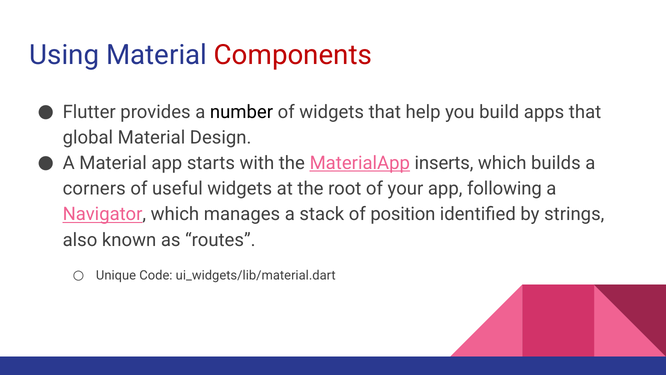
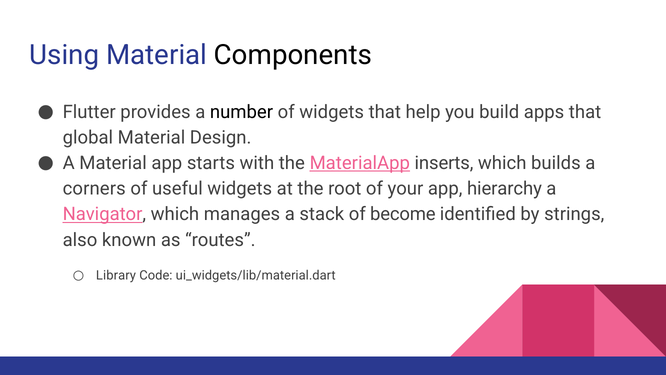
Components colour: red -> black (293, 55)
following: following -> hierarchy (504, 189)
position: position -> become (403, 214)
Unique: Unique -> Library (116, 275)
